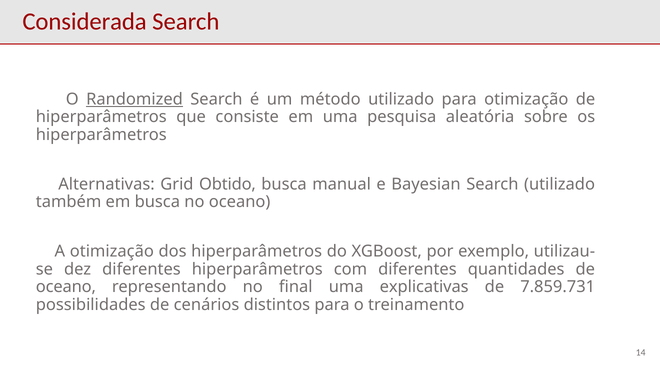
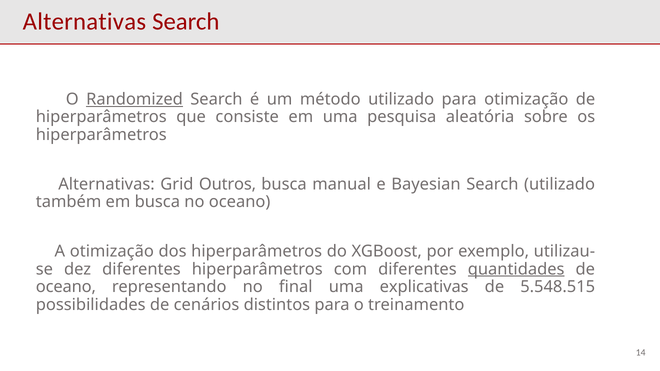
Considerada: Considerada -> Alternativas (84, 22)
Obtido: Obtido -> Outros (228, 184)
quantidades underline: none -> present (516, 269)
7.859.731: 7.859.731 -> 5.548.515 (558, 287)
